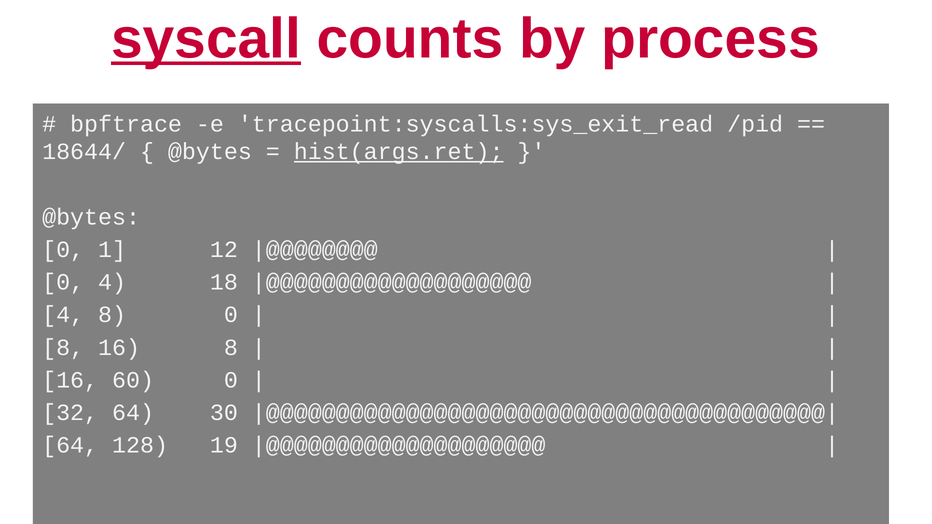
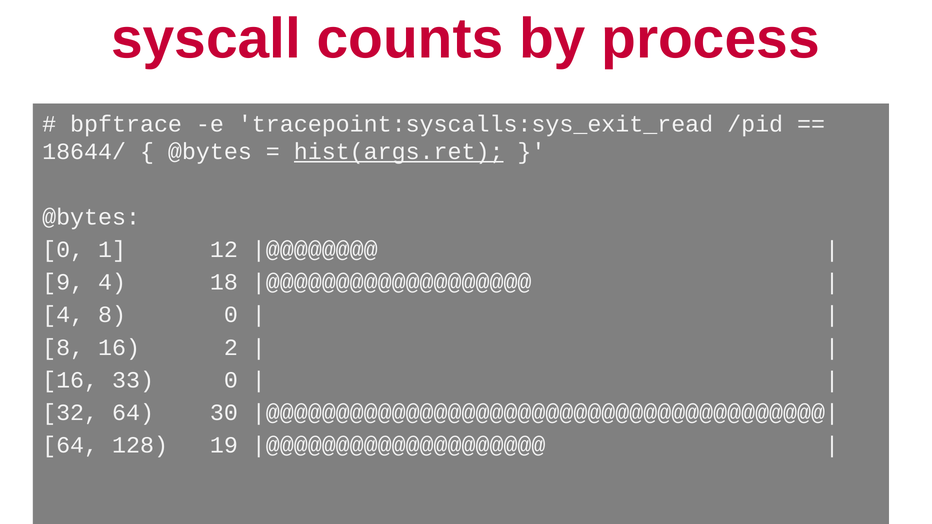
syscall underline: present -> none (206, 39)
0: 0 -> 9 (63, 282)
16 8: 8 -> 2 (231, 348)
60: 60 -> 33 (133, 380)
